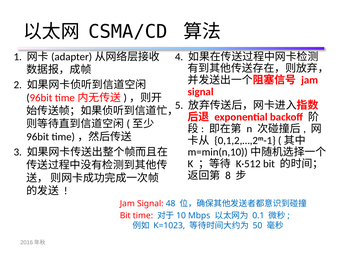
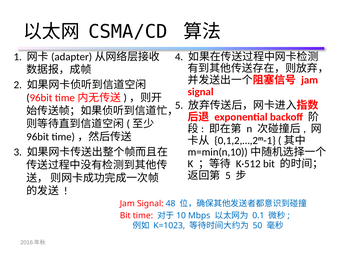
8: 8 -> 5 (228, 176)
